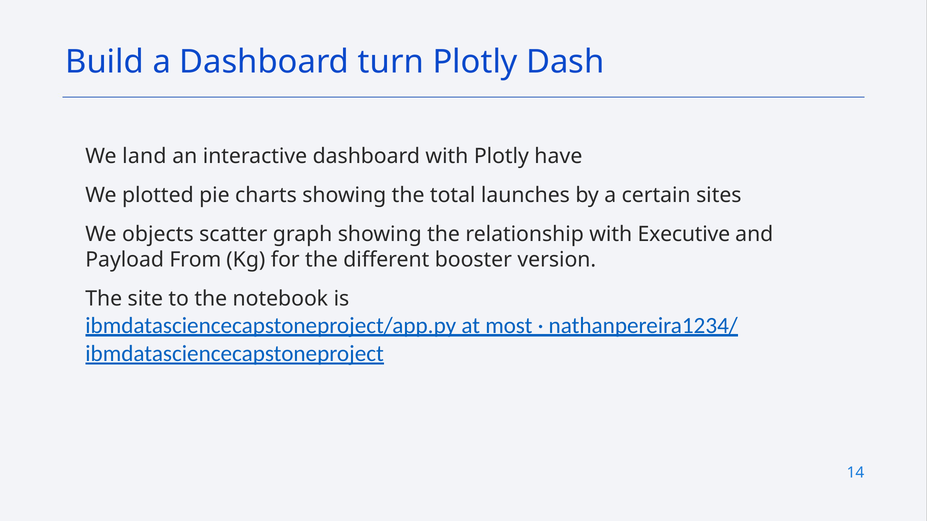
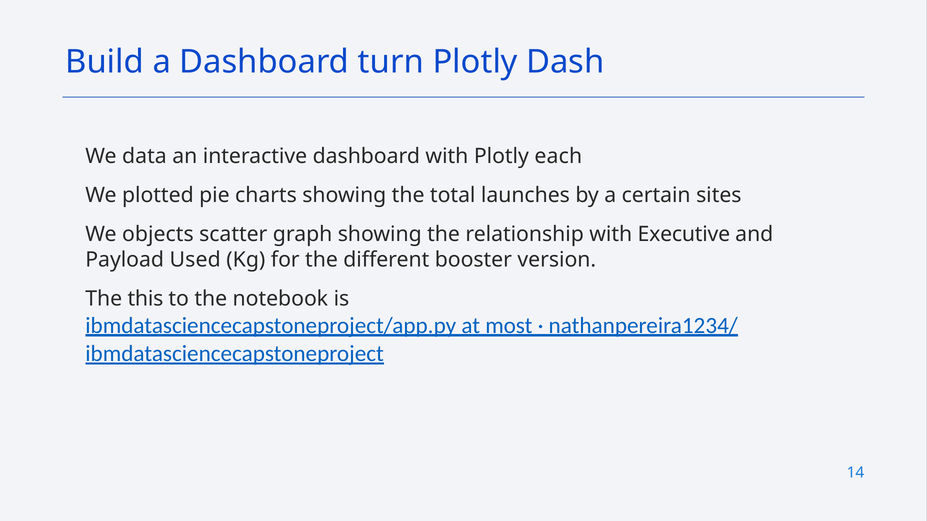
land: land -> data (144, 156)
have: have -> each (558, 156)
From: From -> Used (195, 260)
site: site -> this (145, 299)
